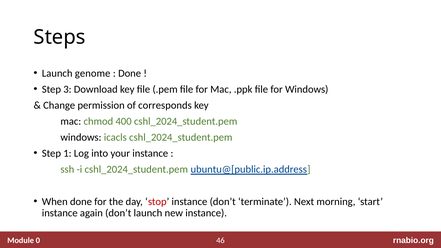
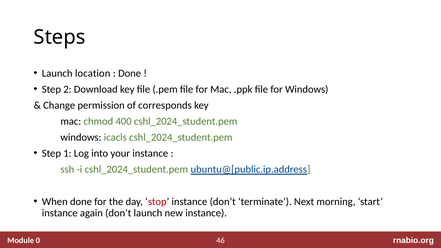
genome: genome -> location (93, 73)
3: 3 -> 2 (67, 89)
